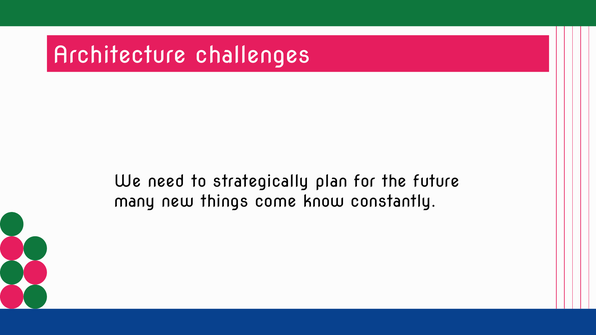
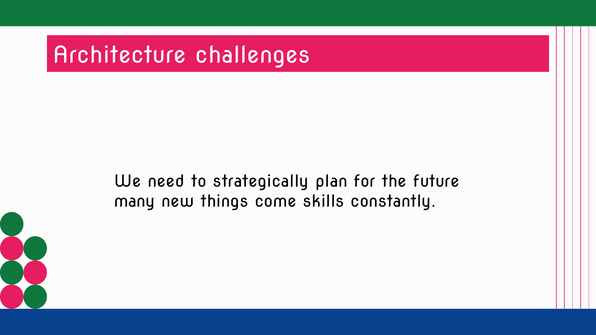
know: know -> skills (324, 202)
